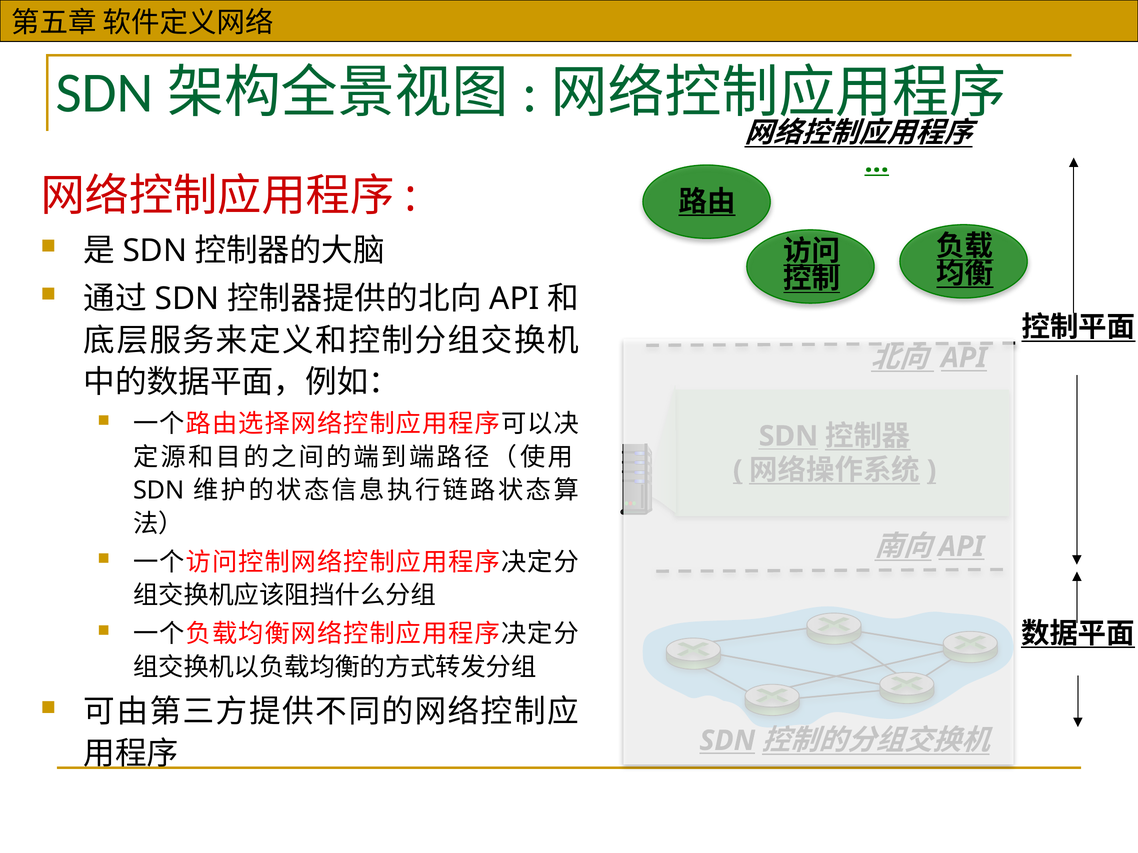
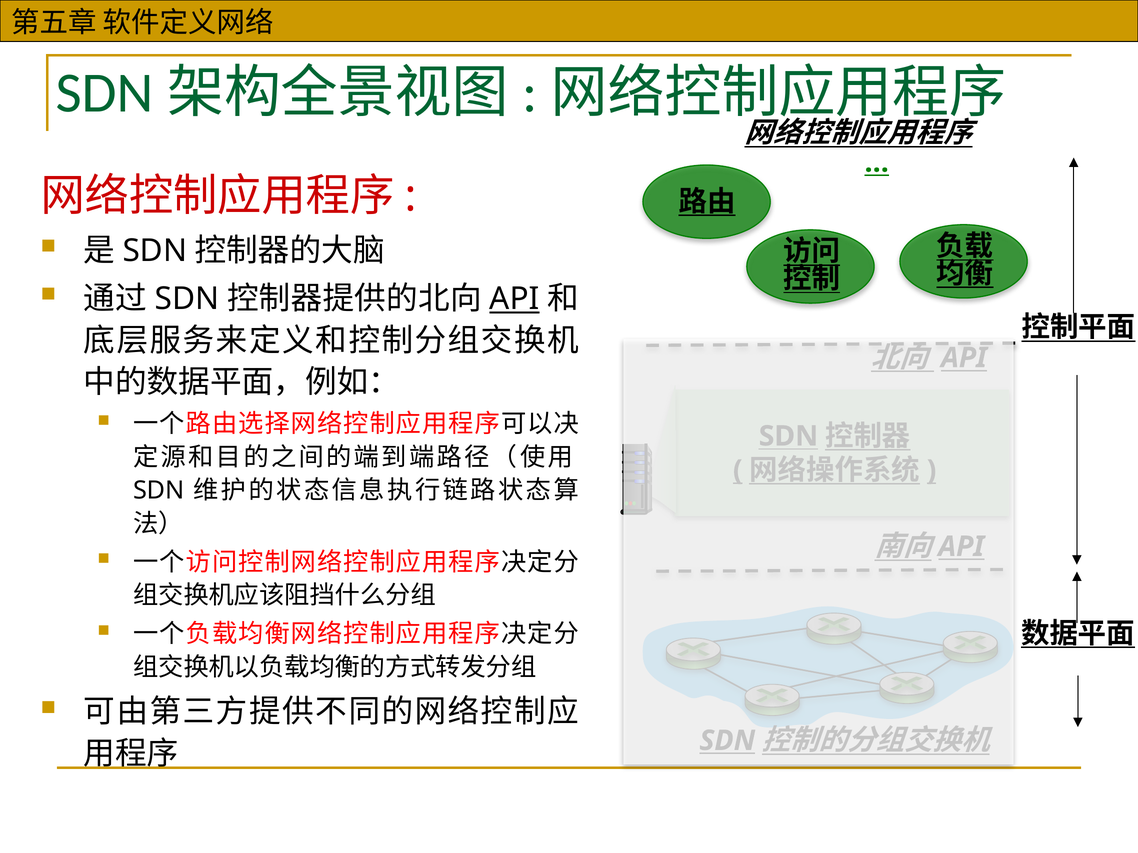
API underline: none -> present (514, 299)
